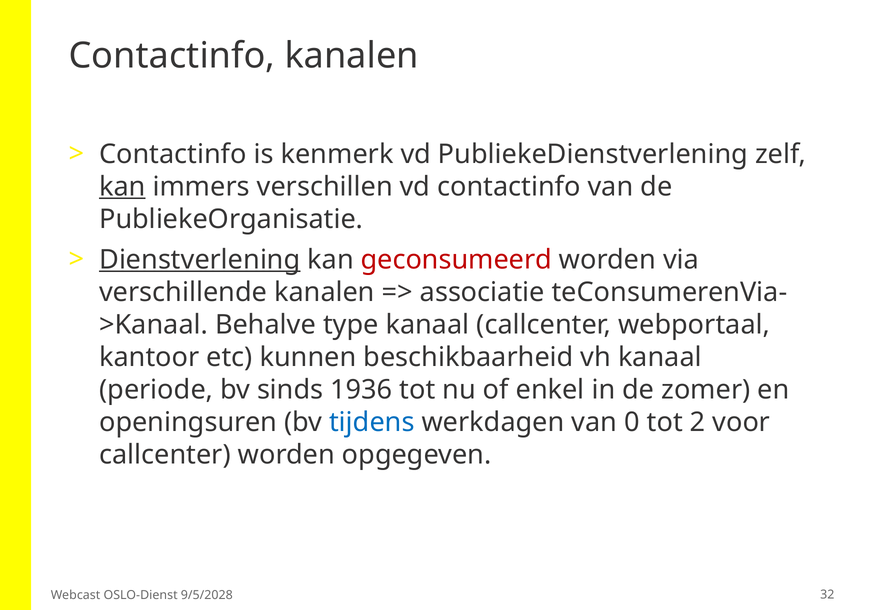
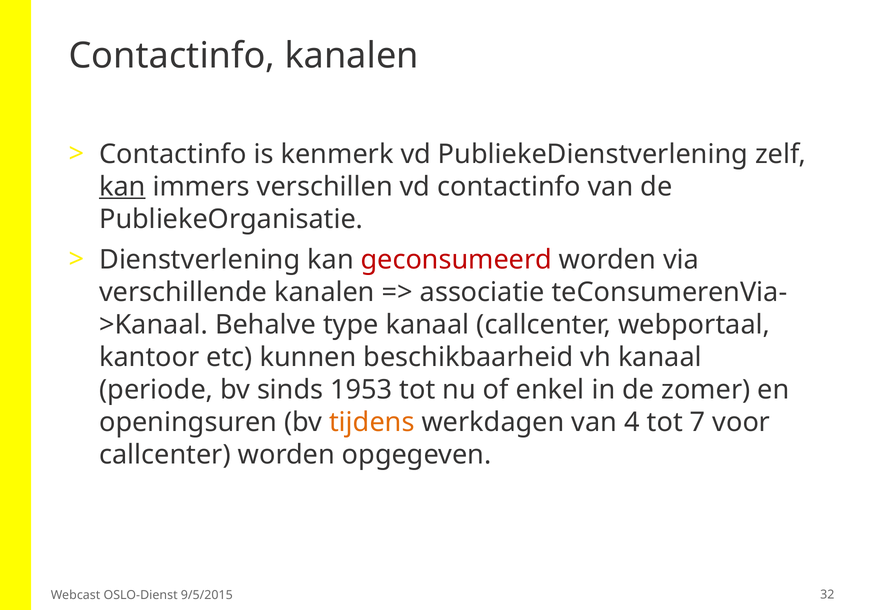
Dienstverlening underline: present -> none (200, 260)
1936: 1936 -> 1953 (361, 390)
tijdens colour: blue -> orange (372, 422)
0: 0 -> 4 (632, 422)
2: 2 -> 7 (698, 422)
9/5/2028: 9/5/2028 -> 9/5/2015 (207, 595)
